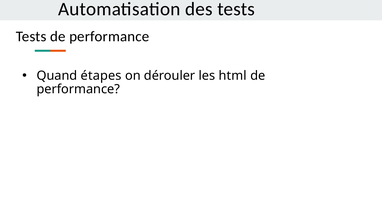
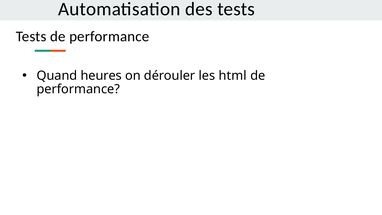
étapes: étapes -> heures (101, 76)
